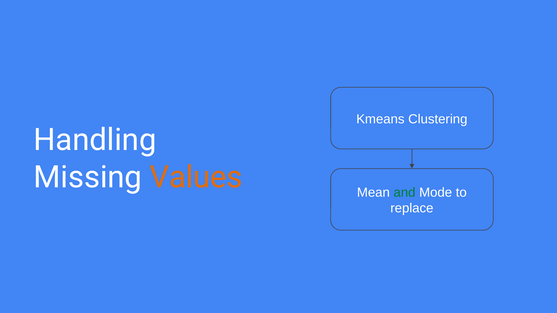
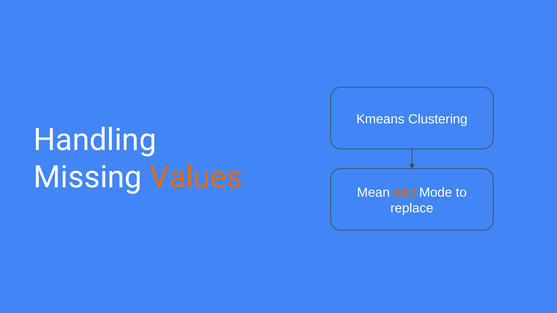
and colour: green -> orange (404, 193)
